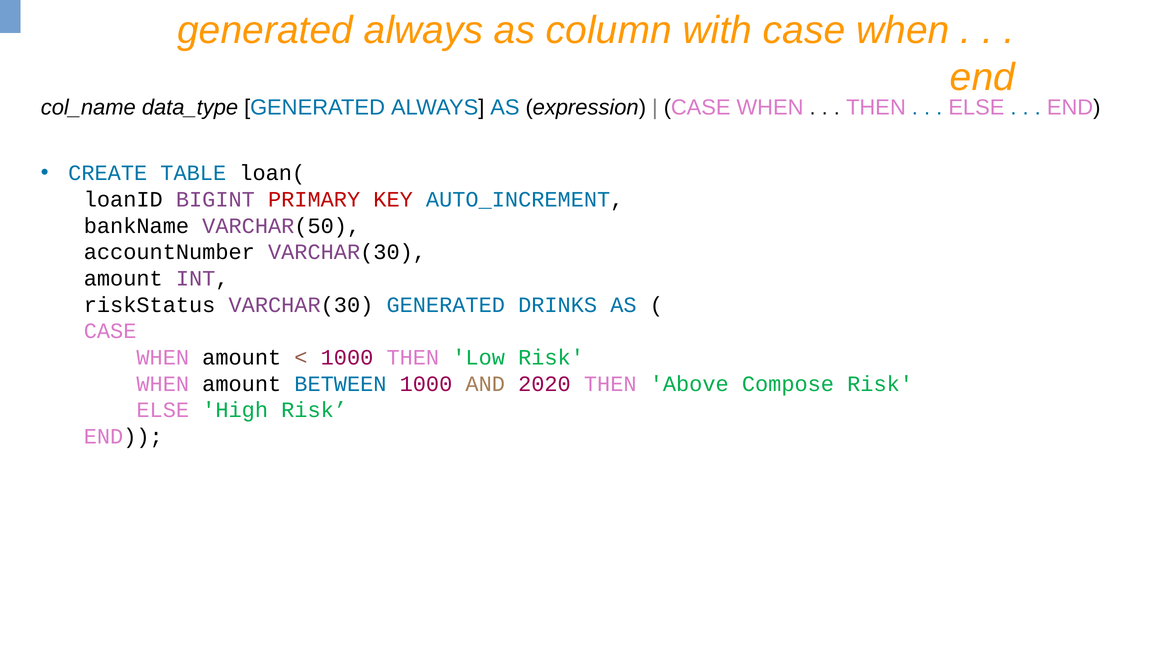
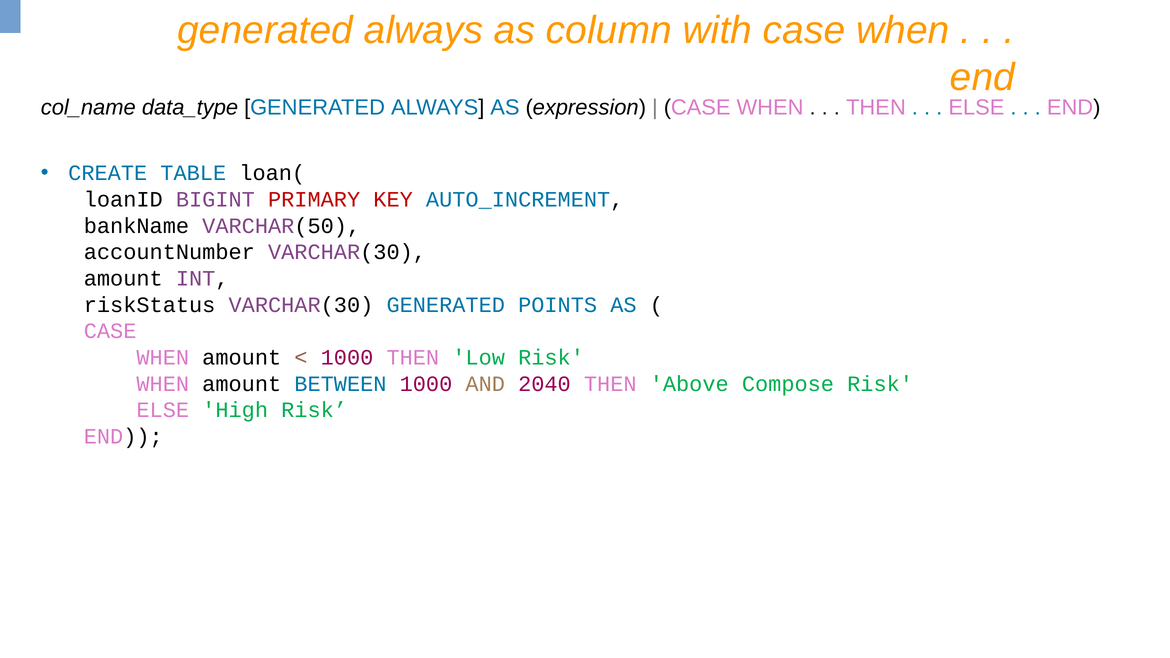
DRINKS: DRINKS -> POINTS (558, 305)
2020: 2020 -> 2040 (544, 384)
